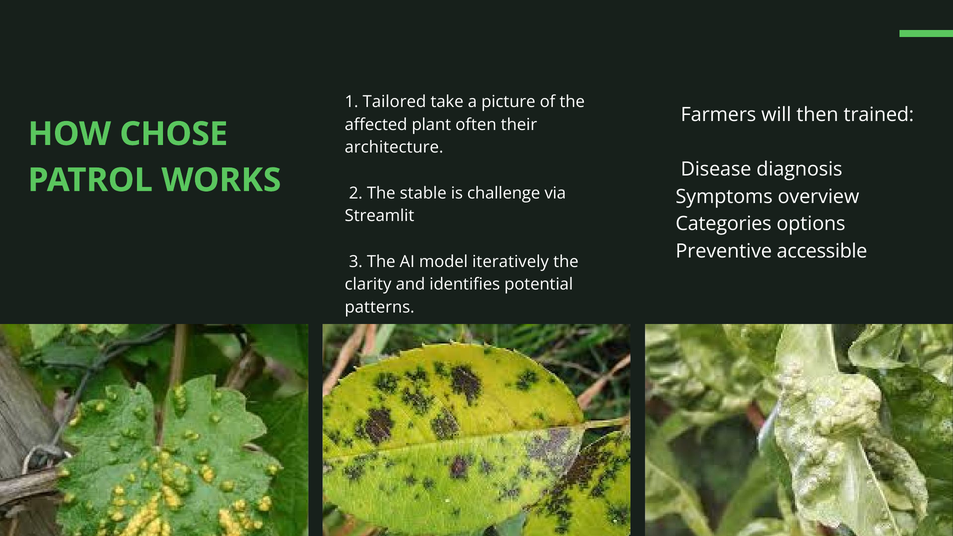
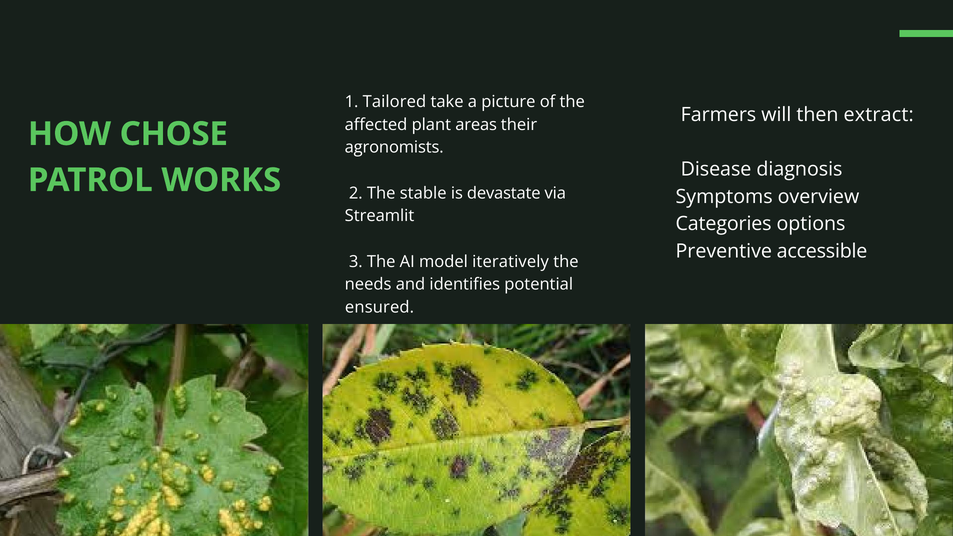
trained: trained -> extract (879, 115)
often: often -> areas (476, 125)
architecture: architecture -> agronomists (394, 148)
challenge: challenge -> devastate (504, 193)
clarity: clarity -> needs (368, 285)
patterns: patterns -> ensured (380, 307)
